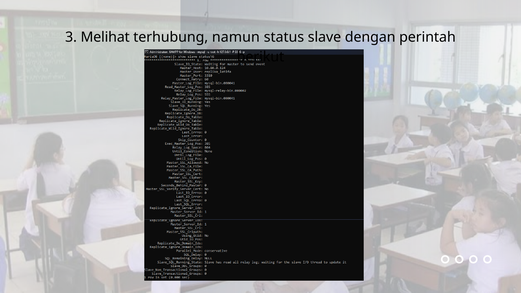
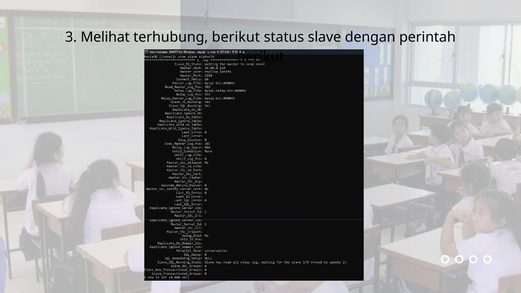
terhubung namun: namun -> berikut (236, 37)
